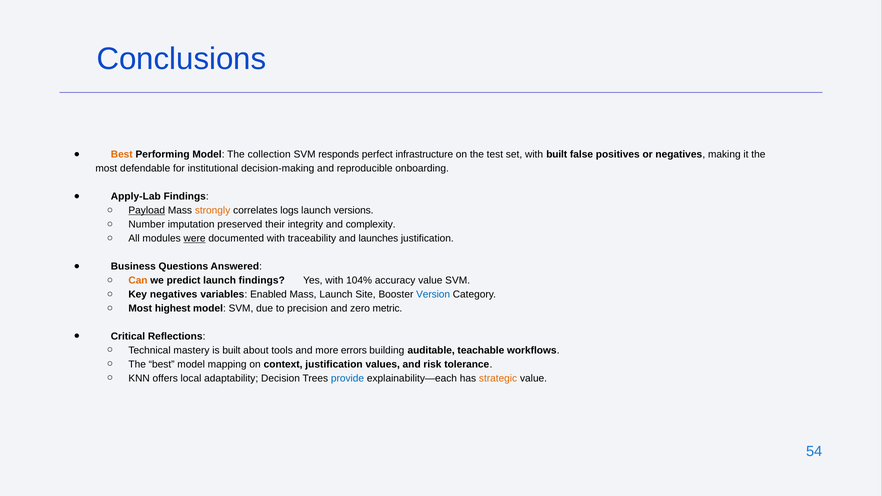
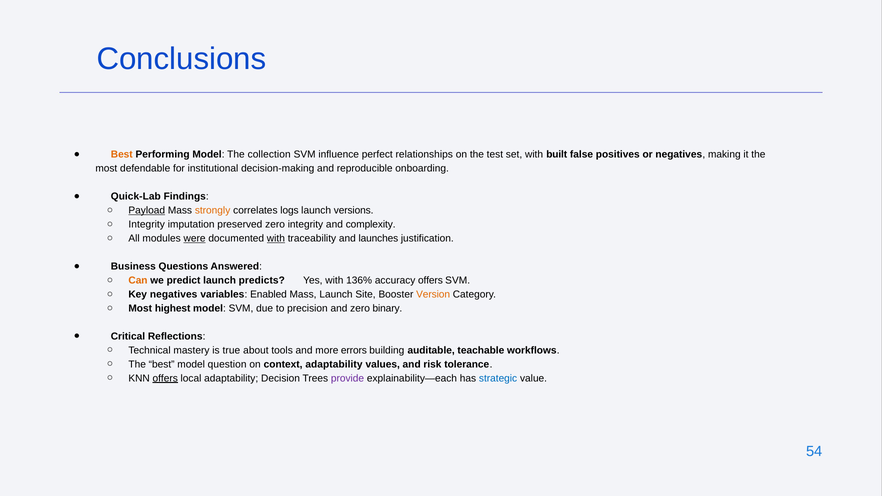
responds: responds -> influence (339, 155)
infrastructure: infrastructure -> relationships (424, 155)
Apply-Lab: Apply-Lab -> Quick-Lab (136, 196)
Number: Number -> Integrity (147, 224)
preserved their: their -> zero (275, 224)
with underline: none -> present (276, 238)
launch findings: findings -> predicts (262, 280)
104%: 104% -> 136% (359, 280)
accuracy value: value -> offers (430, 280)
Version colour: blue -> orange (433, 294)
metric: metric -> binary (387, 308)
is built: built -> true (231, 350)
mapping: mapping -> question (227, 364)
context justification: justification -> adaptability (334, 364)
offers underline: none -> present (165, 378)
provide colour: blue -> purple (348, 378)
strategic colour: orange -> blue (498, 378)
